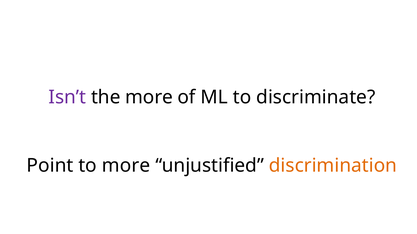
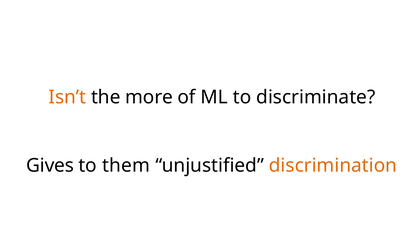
Isn’t colour: purple -> orange (67, 97)
Point: Point -> Gives (50, 166)
to more: more -> them (126, 166)
